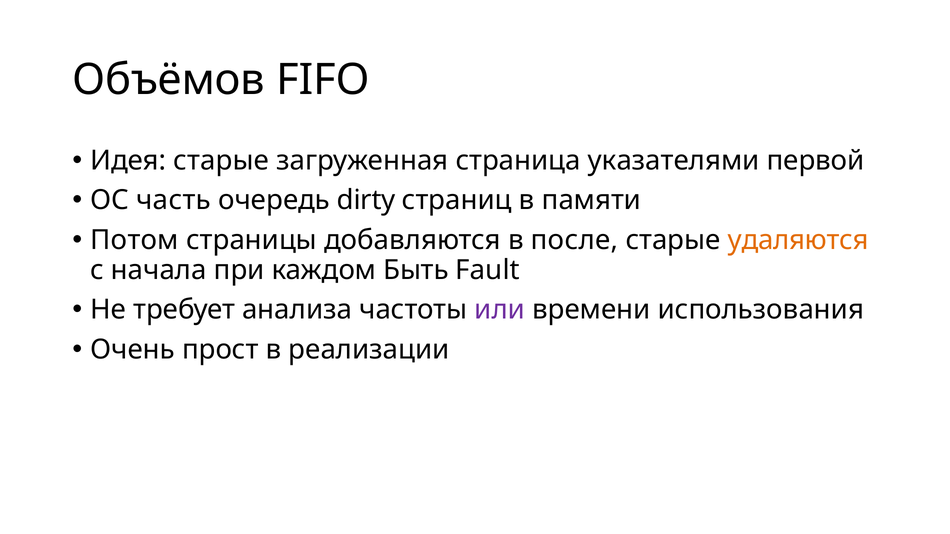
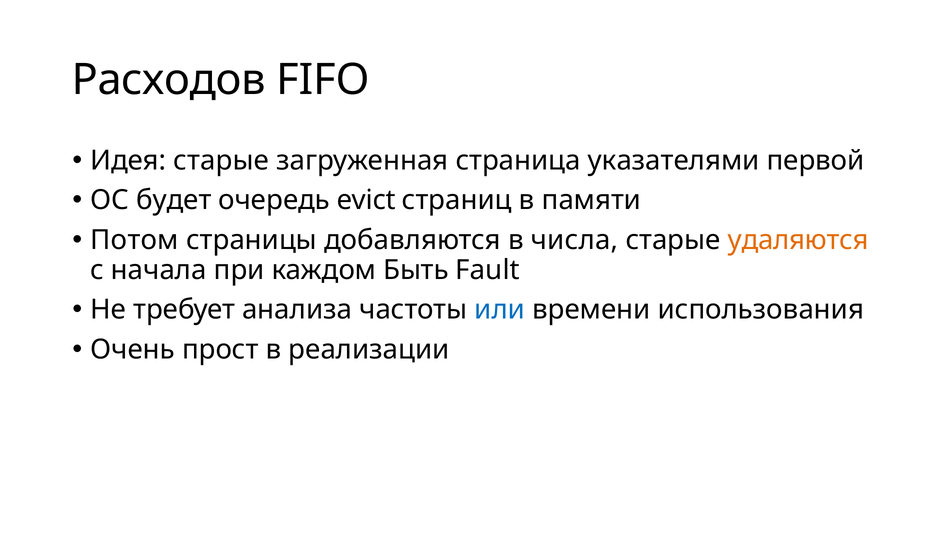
Объёмов: Объёмов -> Расходов (169, 80)
часть: часть -> будет (174, 200)
dirty: dirty -> evict (366, 200)
после: после -> числа (574, 240)
или colour: purple -> blue (500, 310)
